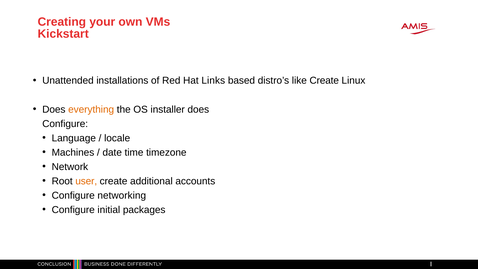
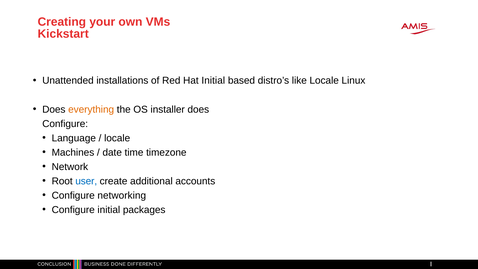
Hat Links: Links -> Initial (213, 81)
like Create: Create -> Locale (324, 81)
user colour: orange -> blue (86, 181)
